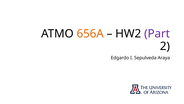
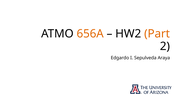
Part colour: purple -> orange (157, 34)
